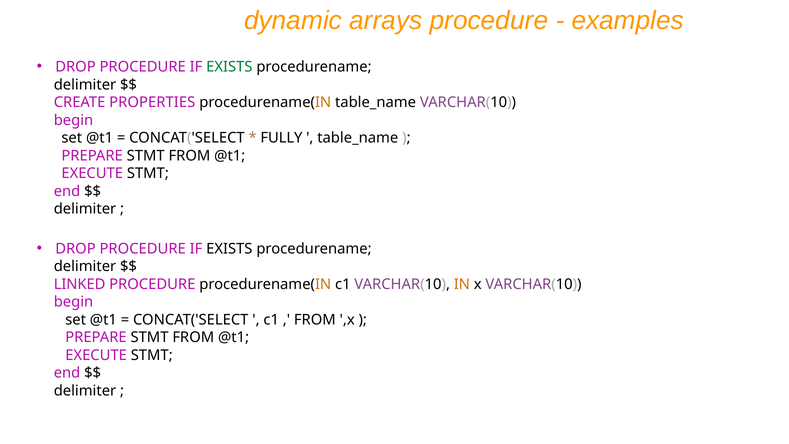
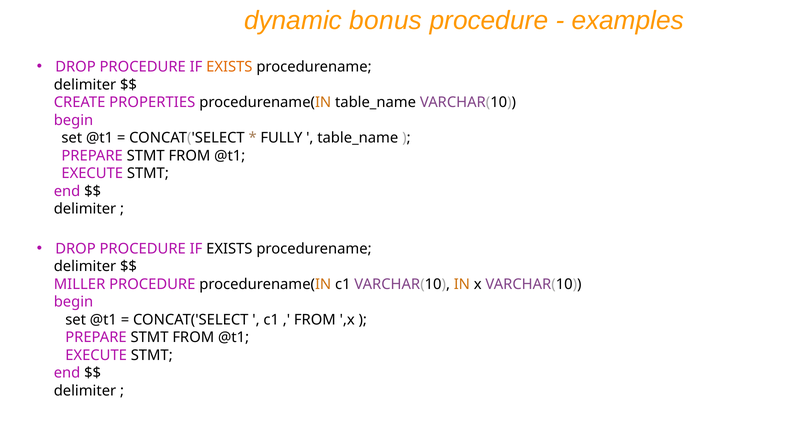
arrays: arrays -> bonus (386, 21)
EXISTS colour: green -> orange (229, 67)
LINKED: LINKED -> MILLER (80, 284)
